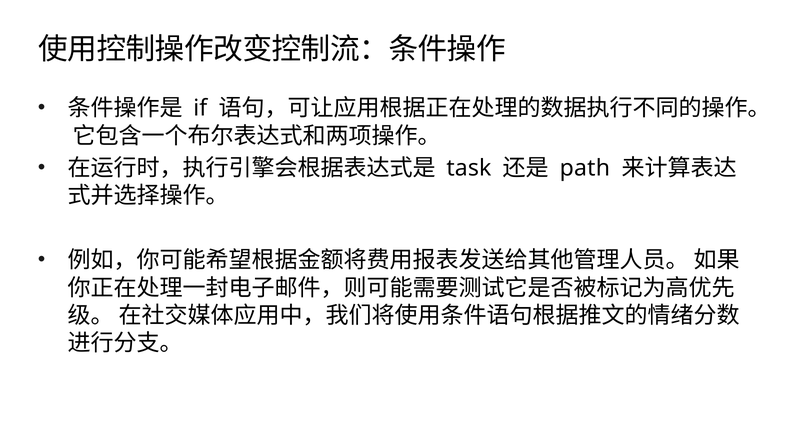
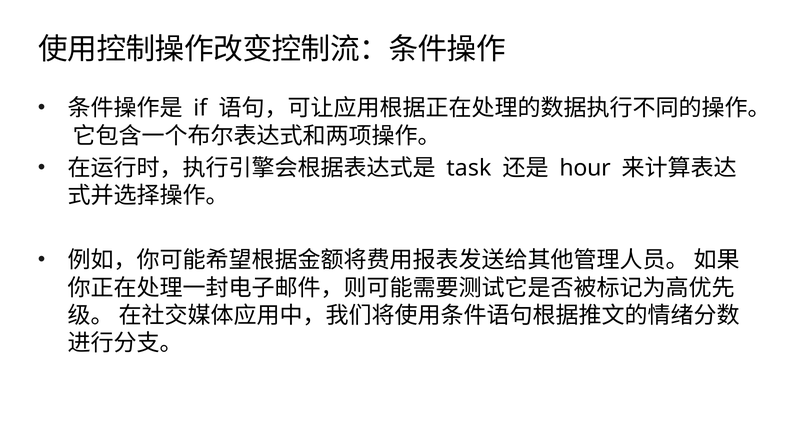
path: path -> hour (585, 168)
